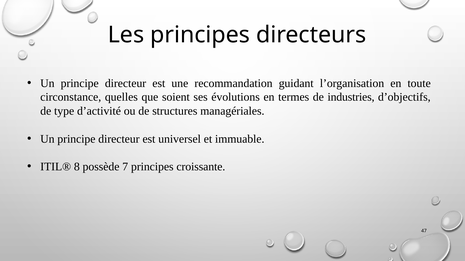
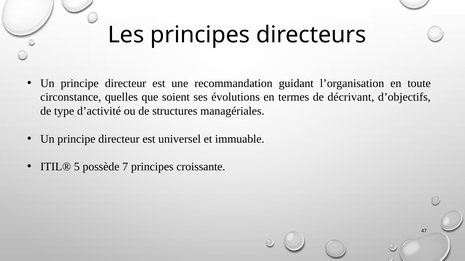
industries: industries -> décrivant (351, 97)
8: 8 -> 5 (77, 167)
